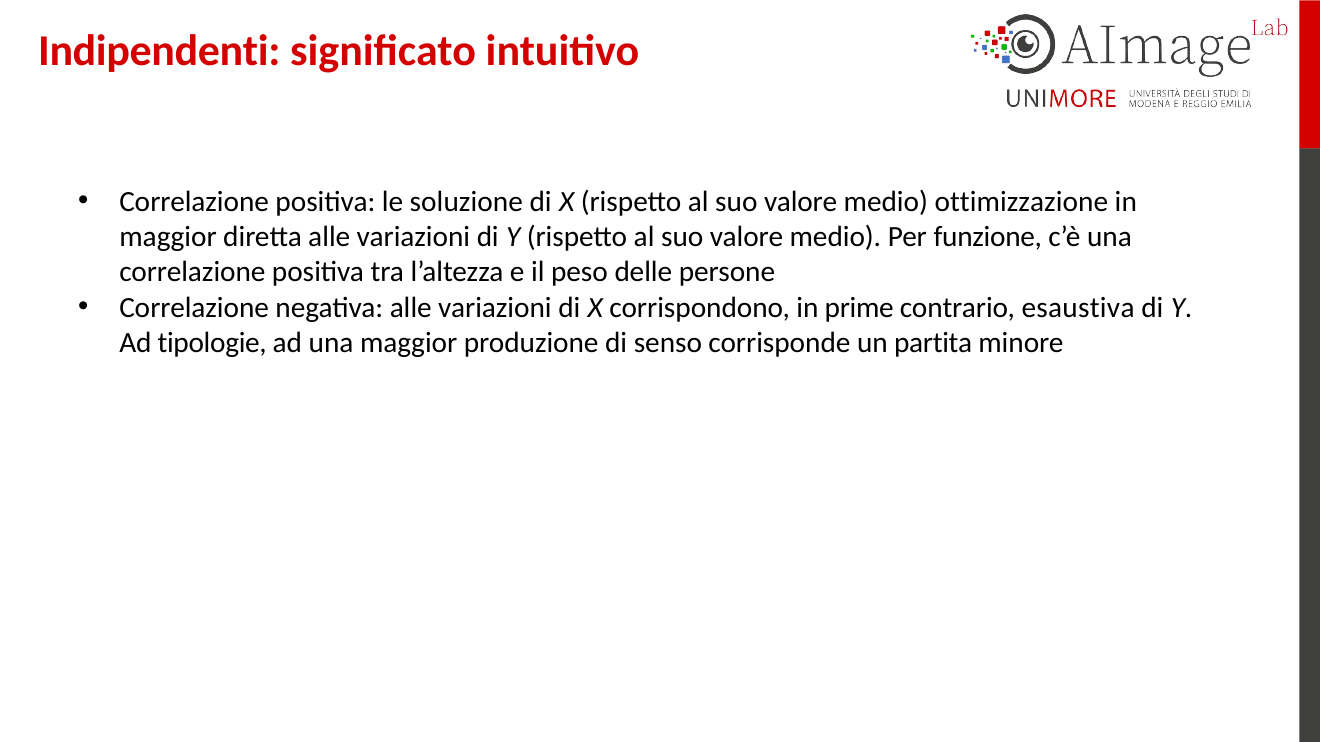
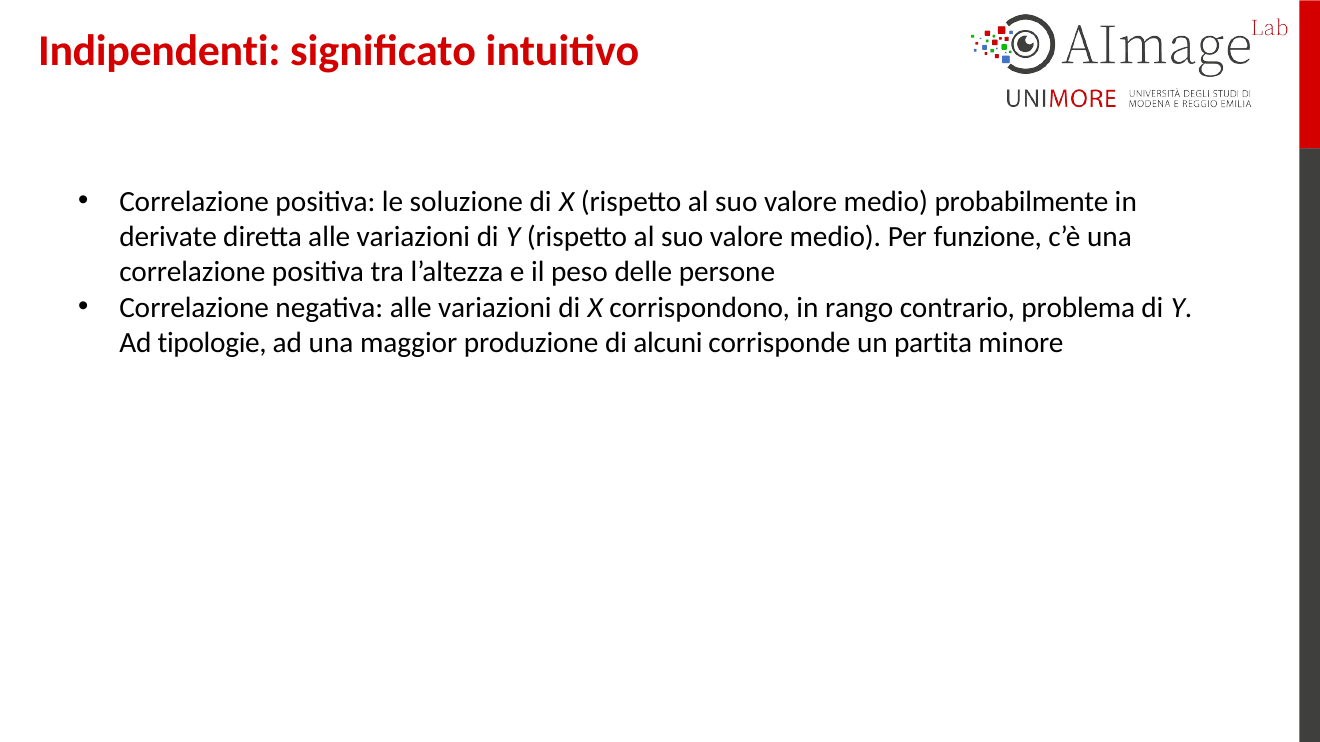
ottimizzazione: ottimizzazione -> probabilmente (1022, 202)
maggior: maggior -> derivate (168, 237)
prime: prime -> rango (859, 308)
esaustiva: esaustiva -> problema (1078, 308)
senso: senso -> alcuni (668, 343)
